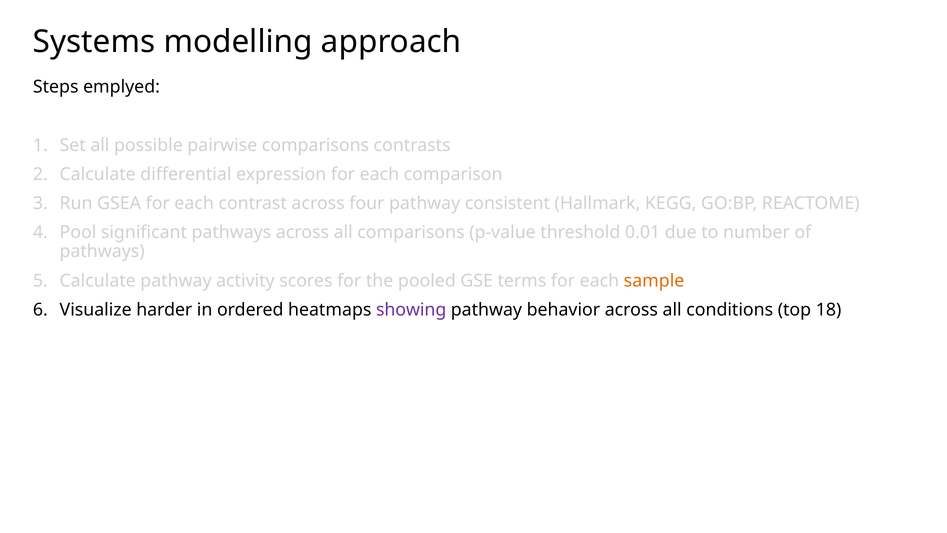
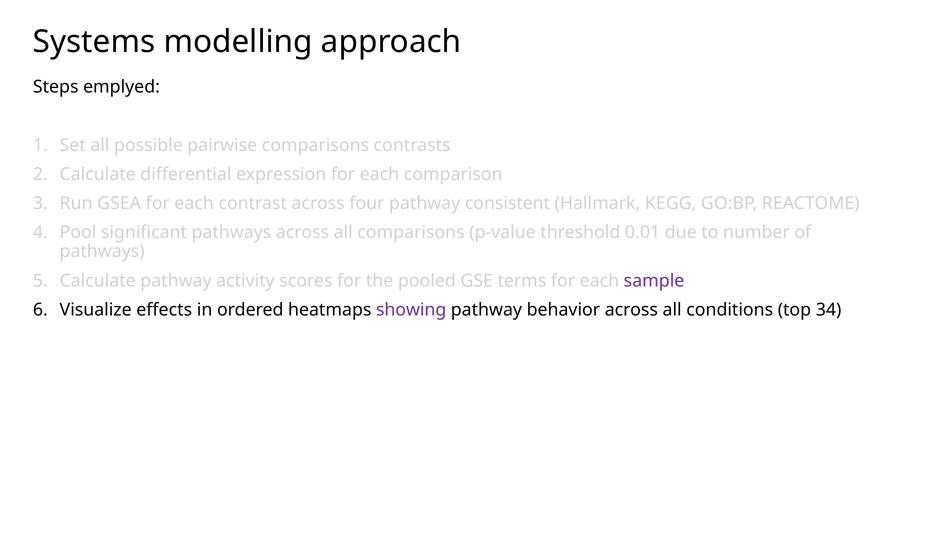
sample colour: orange -> purple (654, 281)
harder: harder -> effects (164, 310)
18: 18 -> 34 (829, 310)
